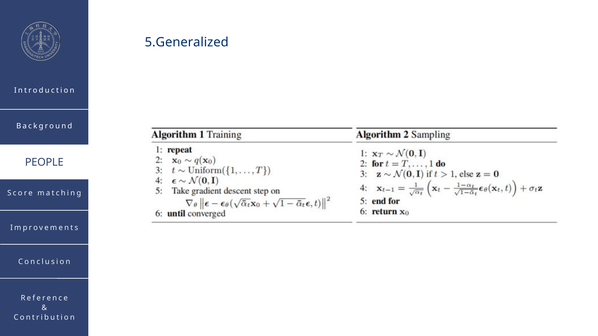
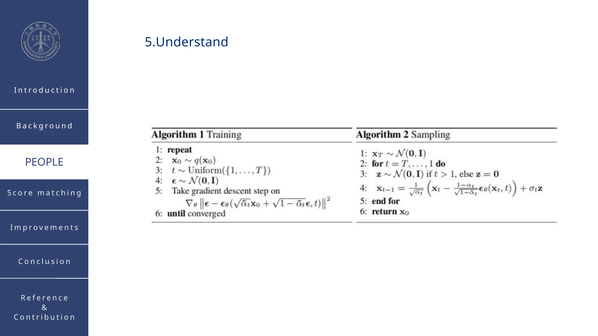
5.Generalized: 5.Generalized -> 5.Understand (187, 42)
